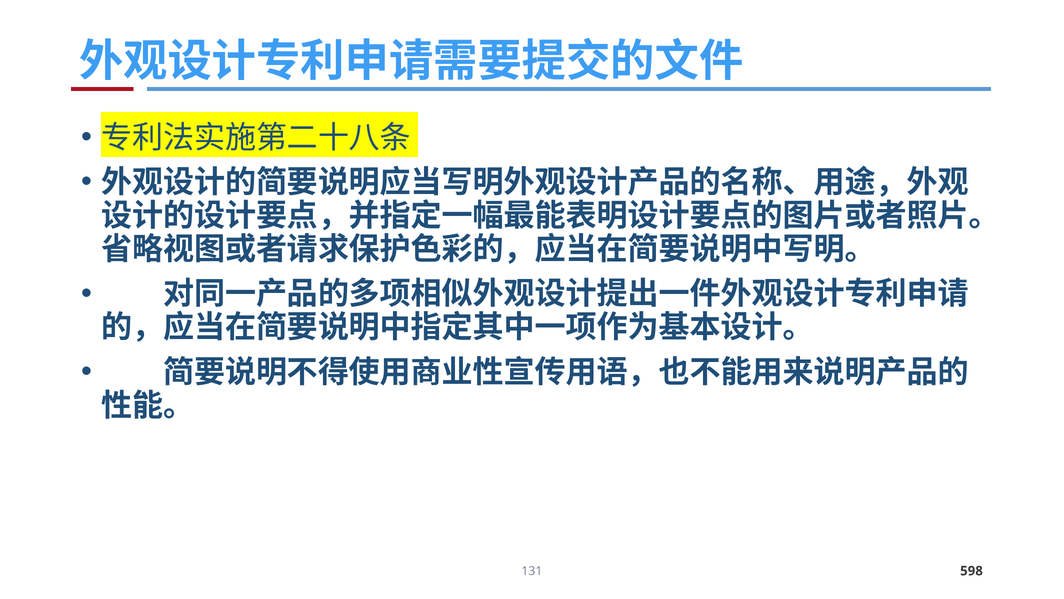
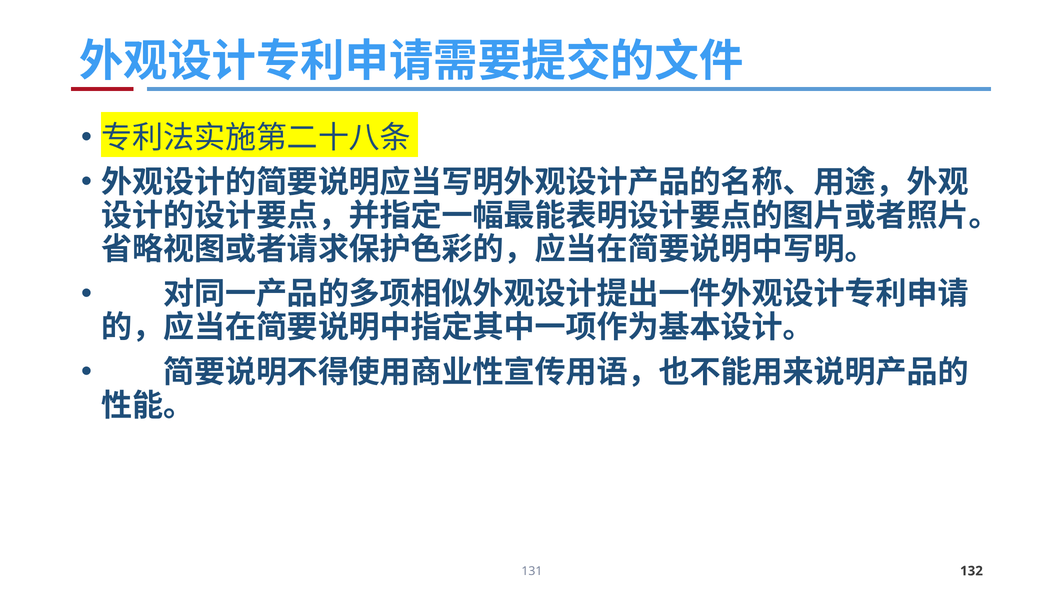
598: 598 -> 132 (971, 570)
